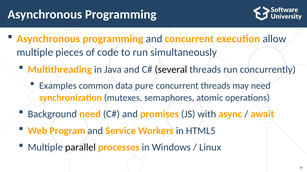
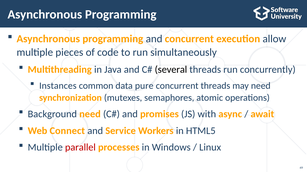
Examples: Examples -> Instances (58, 86)
Program: Program -> Connect (67, 131)
parallel colour: black -> red (80, 148)
